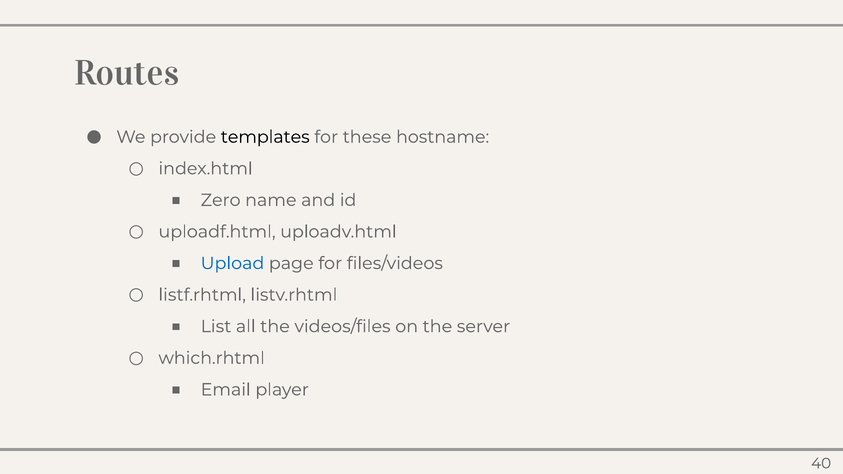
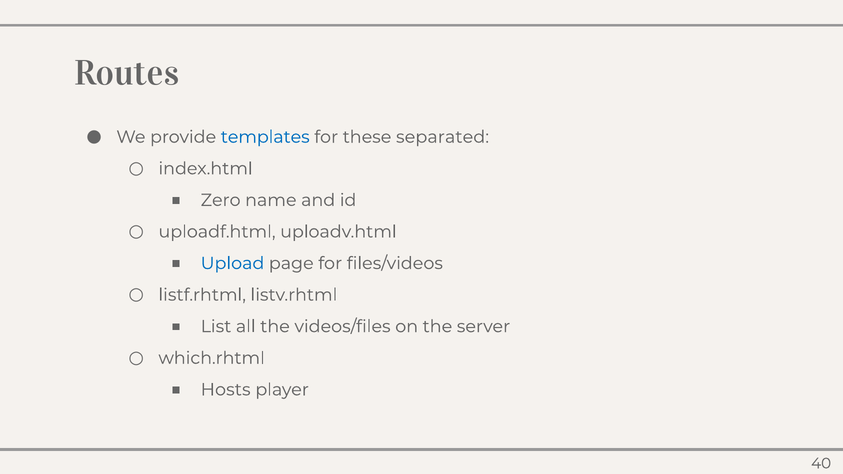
templates colour: black -> blue (265, 137)
hostname: hostname -> separated (443, 137)
Email: Email -> Hosts (226, 390)
